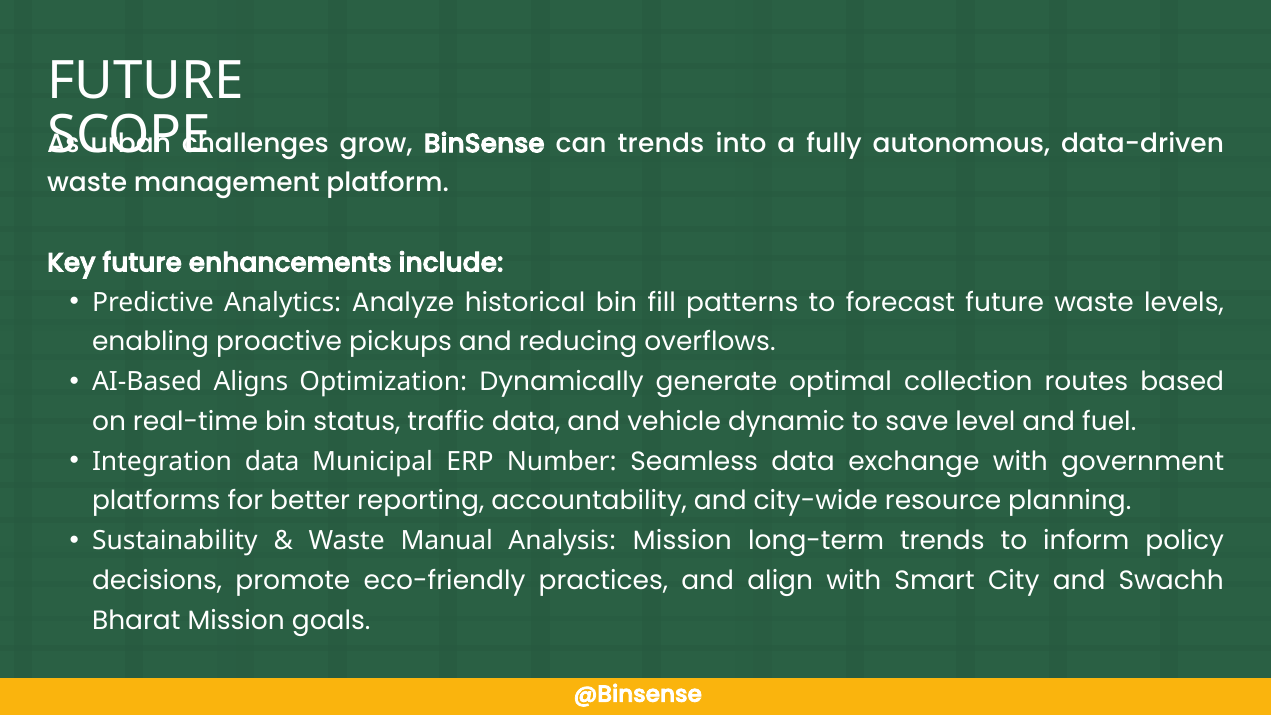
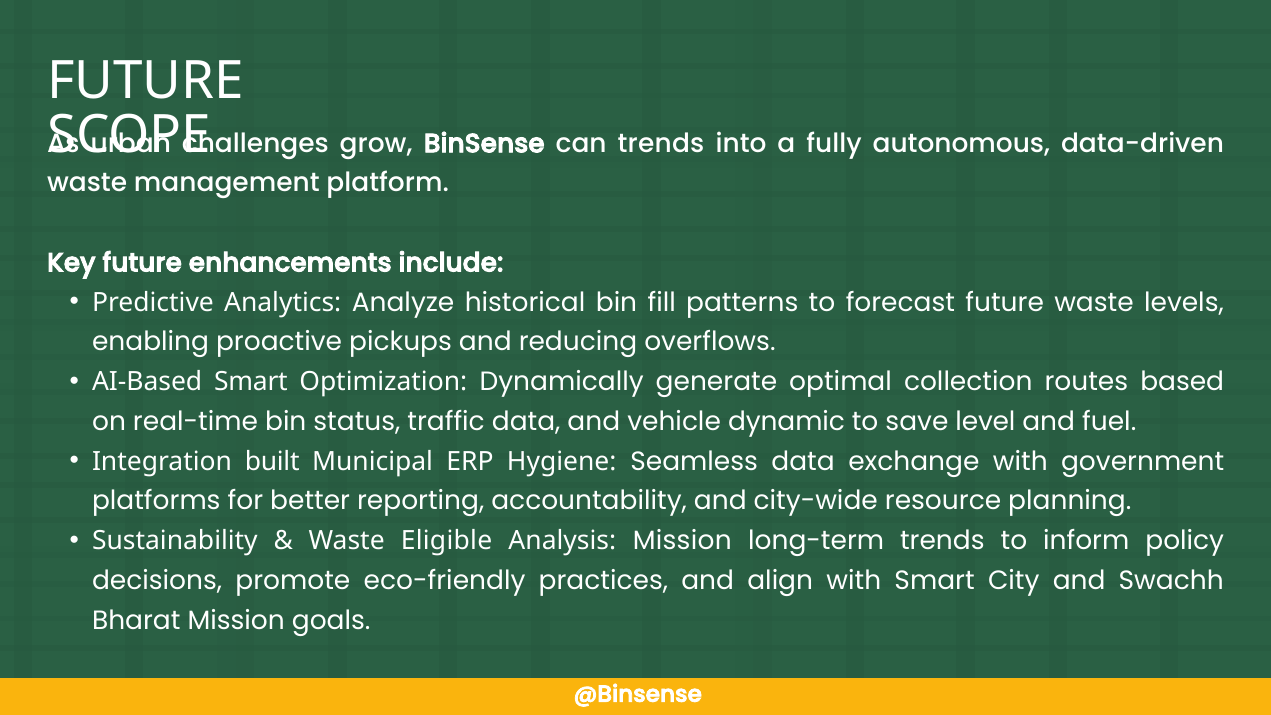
AI-Based Aligns: Aligns -> Smart (251, 382)
Integration data: data -> built (272, 461)
Number: Number -> Hygiene (562, 461)
Manual: Manual -> Eligible (447, 541)
